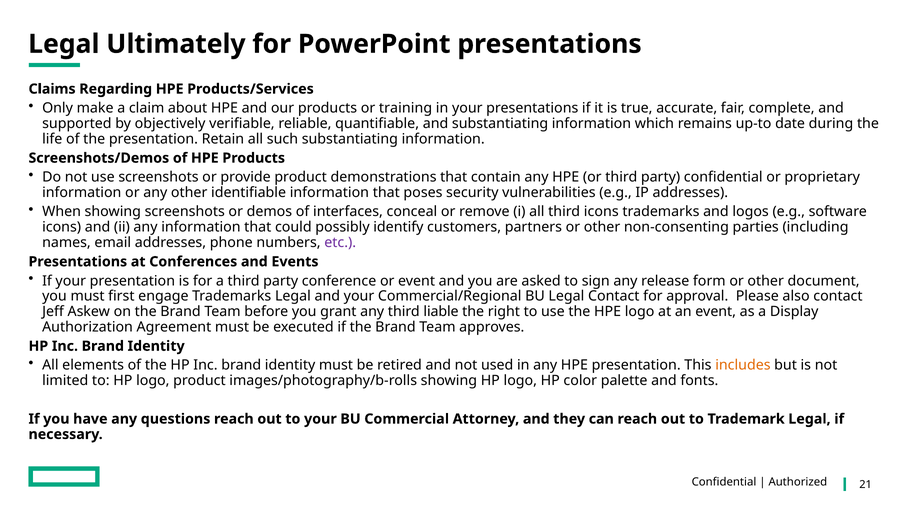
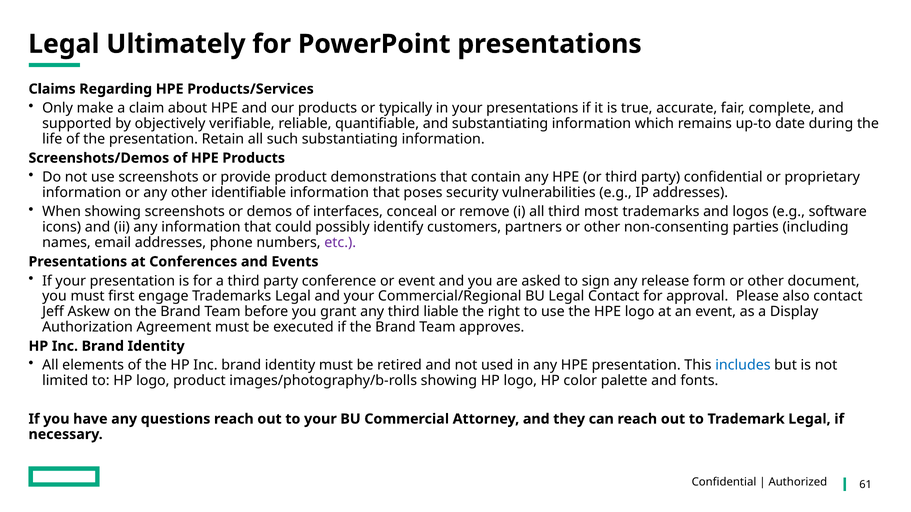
training: training -> typically (406, 108)
third icons: icons -> most (601, 212)
includes colour: orange -> blue (743, 366)
21: 21 -> 61 (866, 485)
